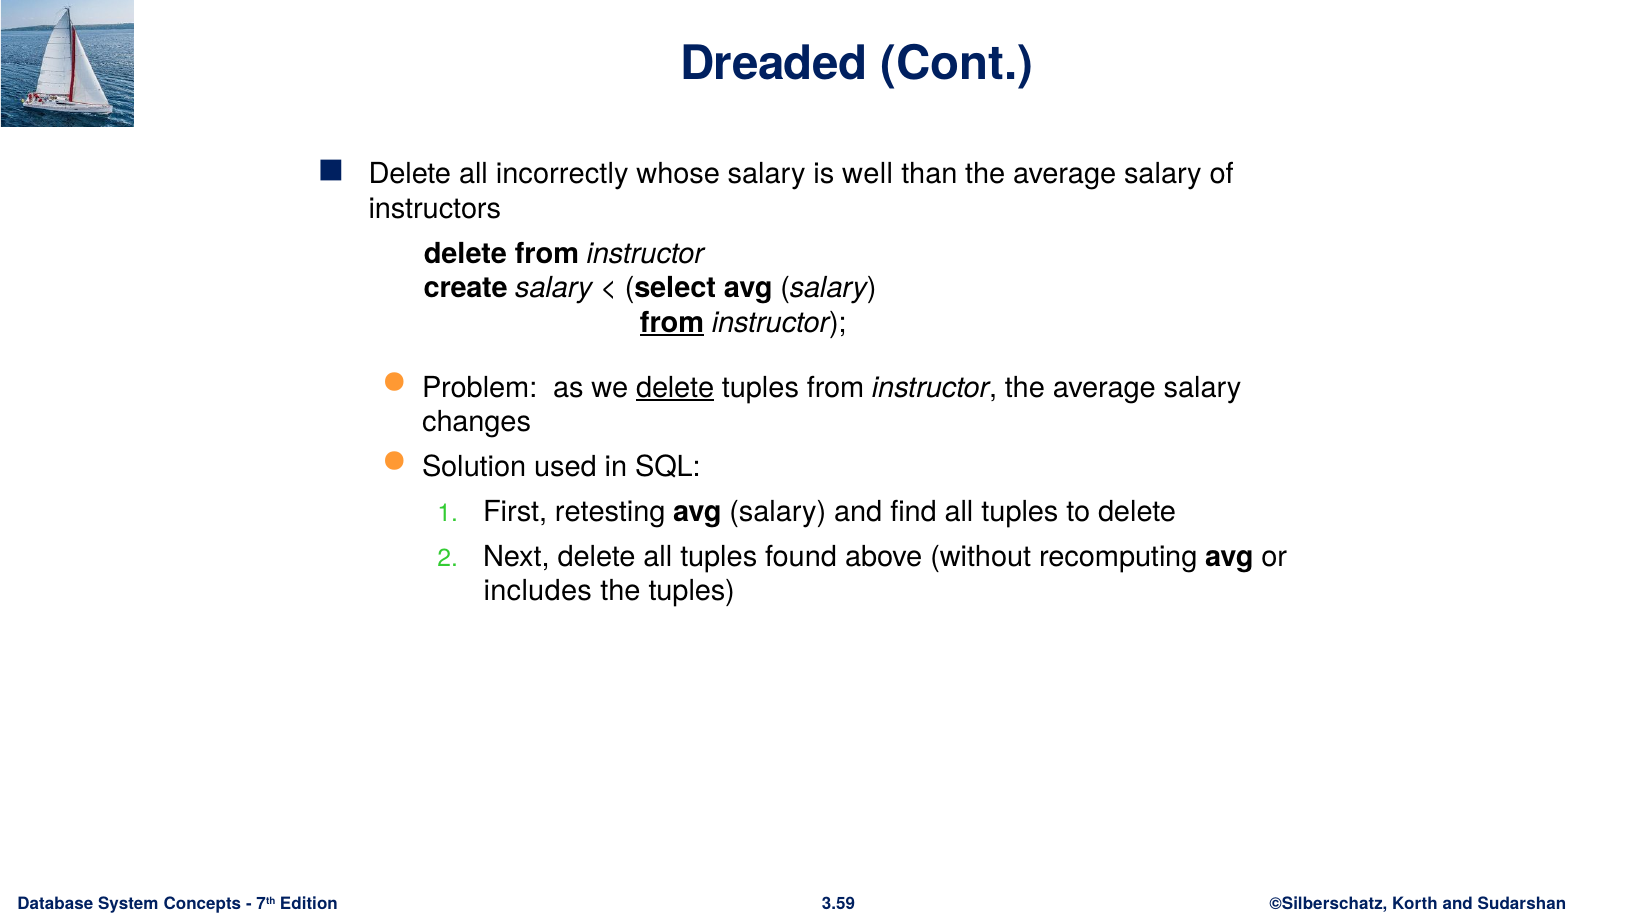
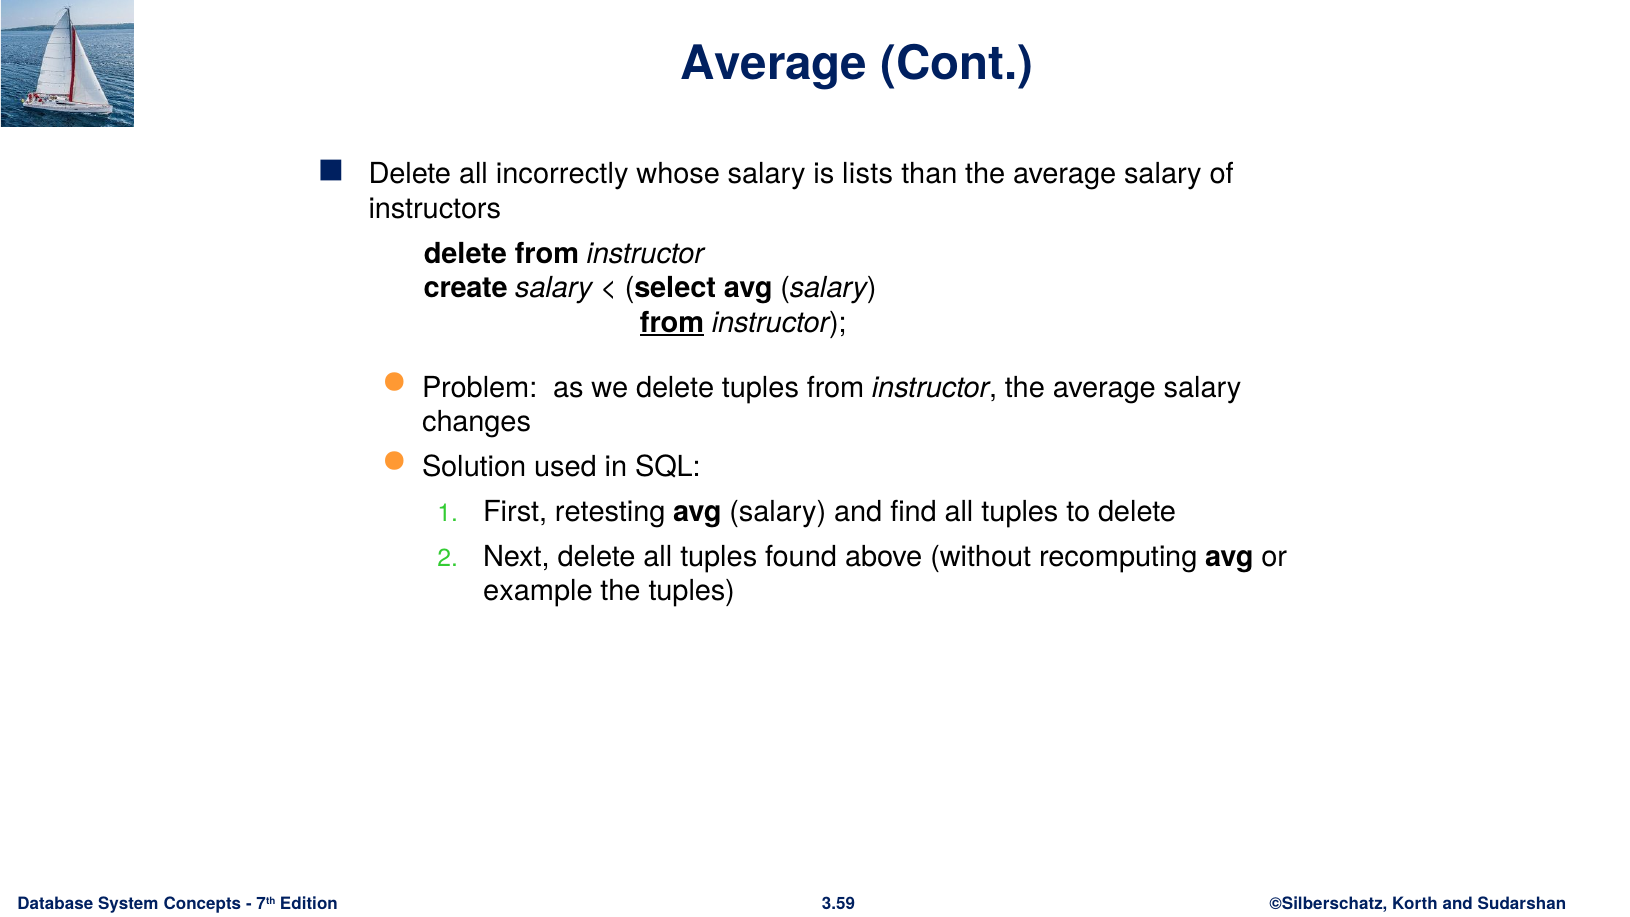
Dreaded: Dreaded -> Average (774, 64)
well: well -> lists (868, 174)
delete underline: present -> none (675, 388)
includes: includes -> example (538, 591)
